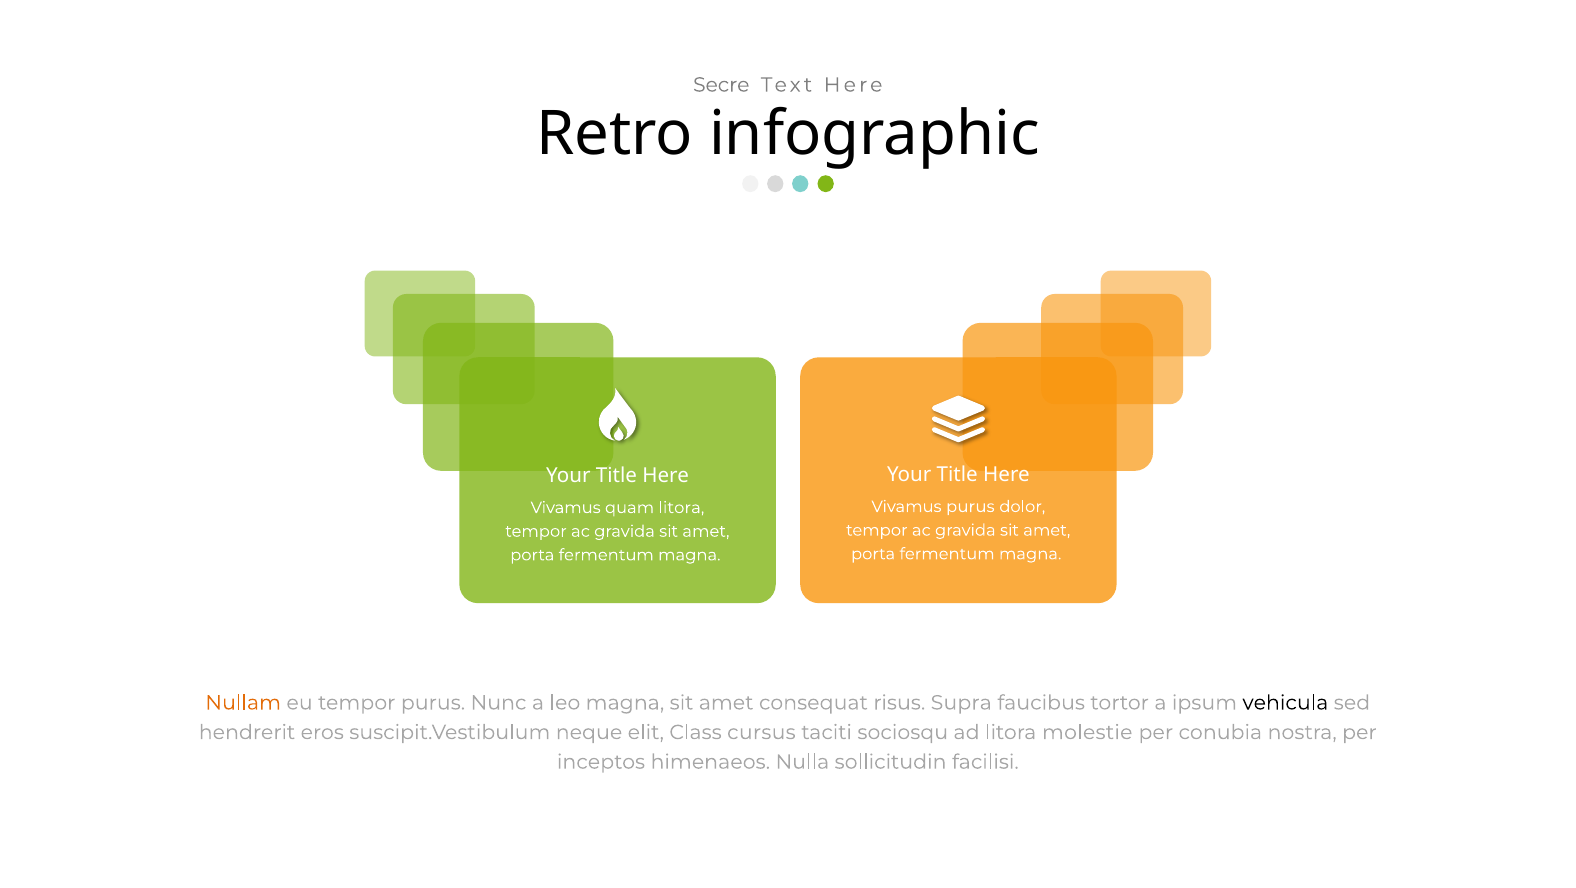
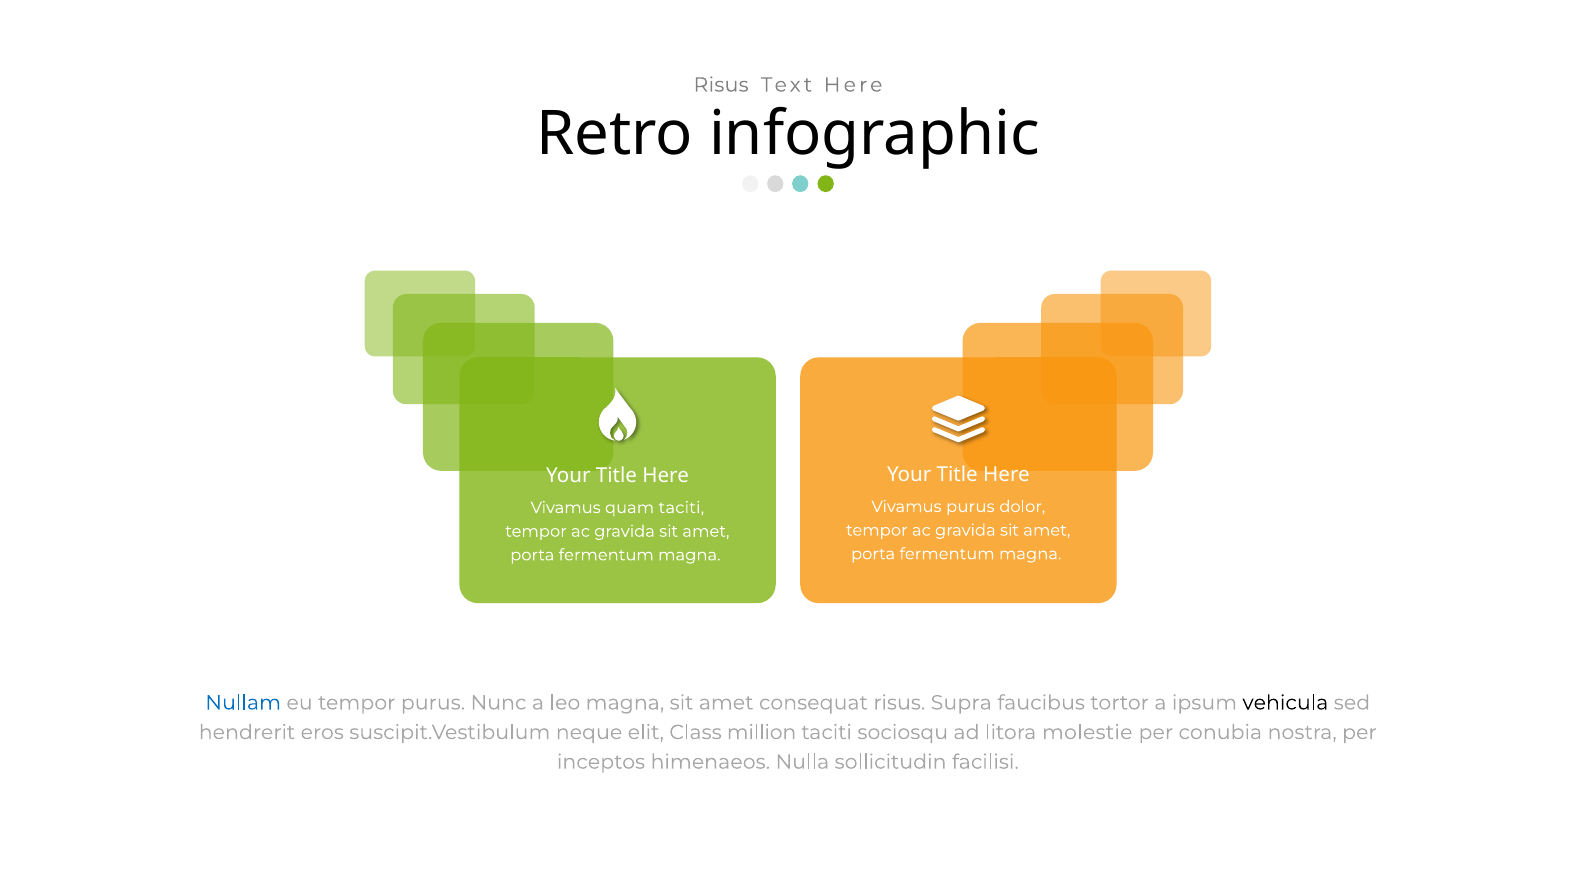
Secre: Secre -> Risus (721, 85)
quam litora: litora -> taciti (681, 508)
Nullam colour: orange -> blue (243, 703)
cursus: cursus -> million (762, 732)
